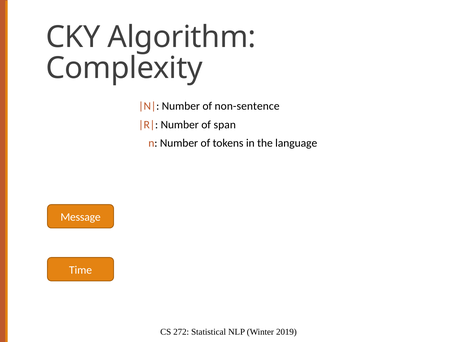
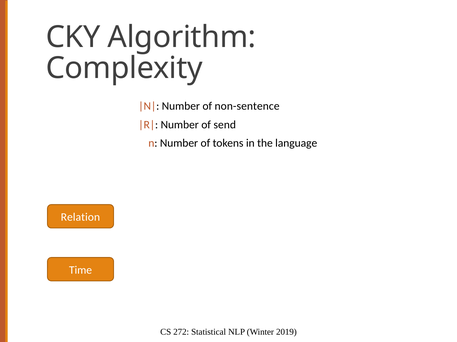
span: span -> send (225, 125)
Message: Message -> Relation (80, 218)
